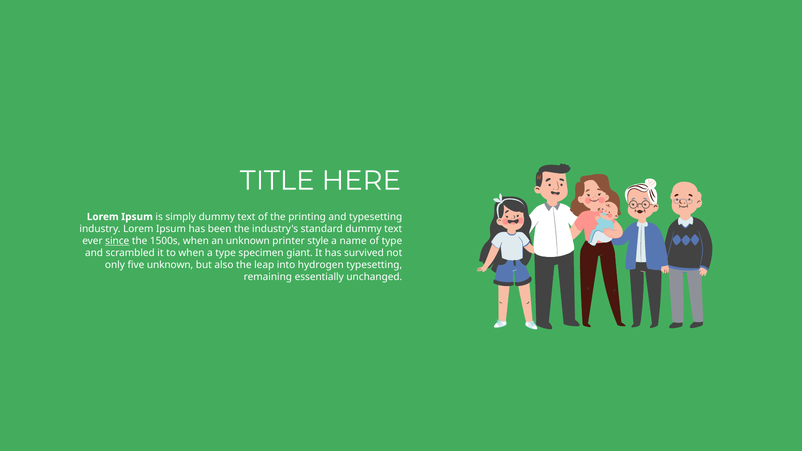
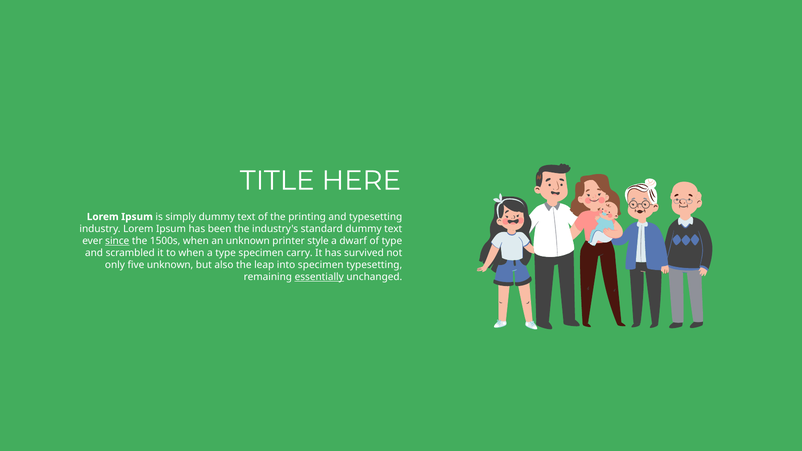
name: name -> dwarf (353, 241)
giant: giant -> carry (299, 253)
into hydrogen: hydrogen -> specimen (321, 265)
essentially underline: none -> present (319, 277)
